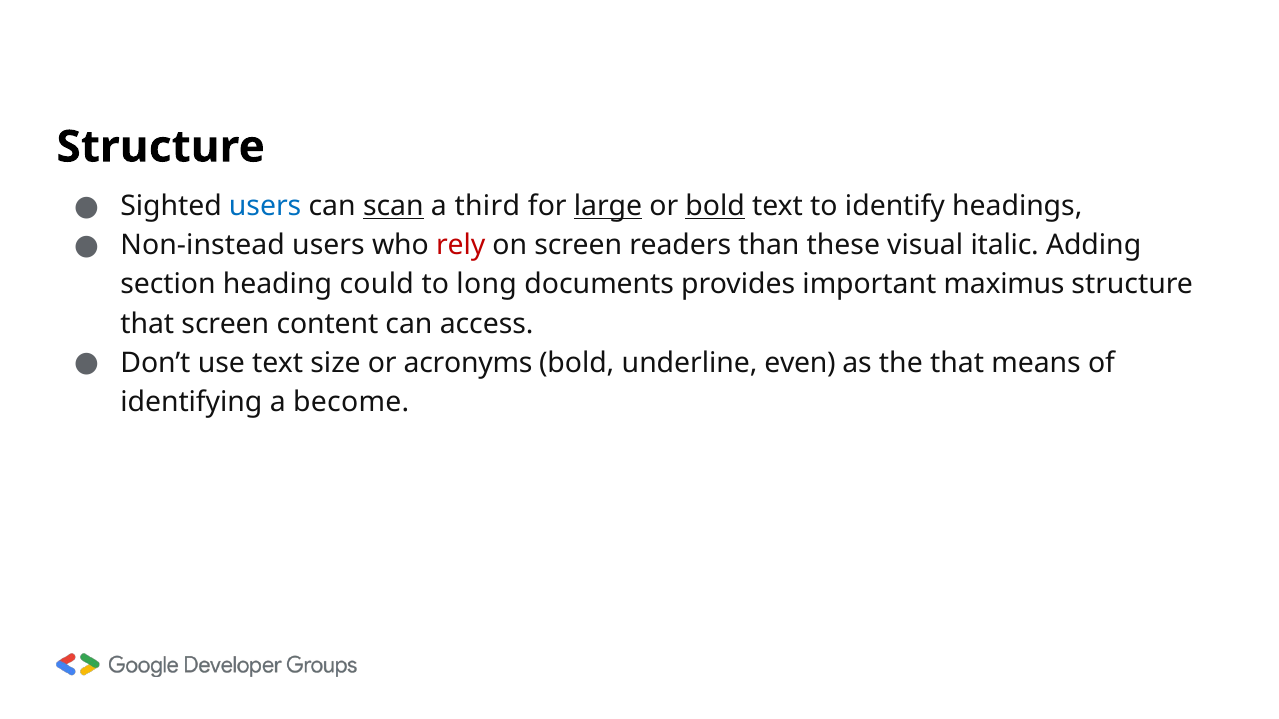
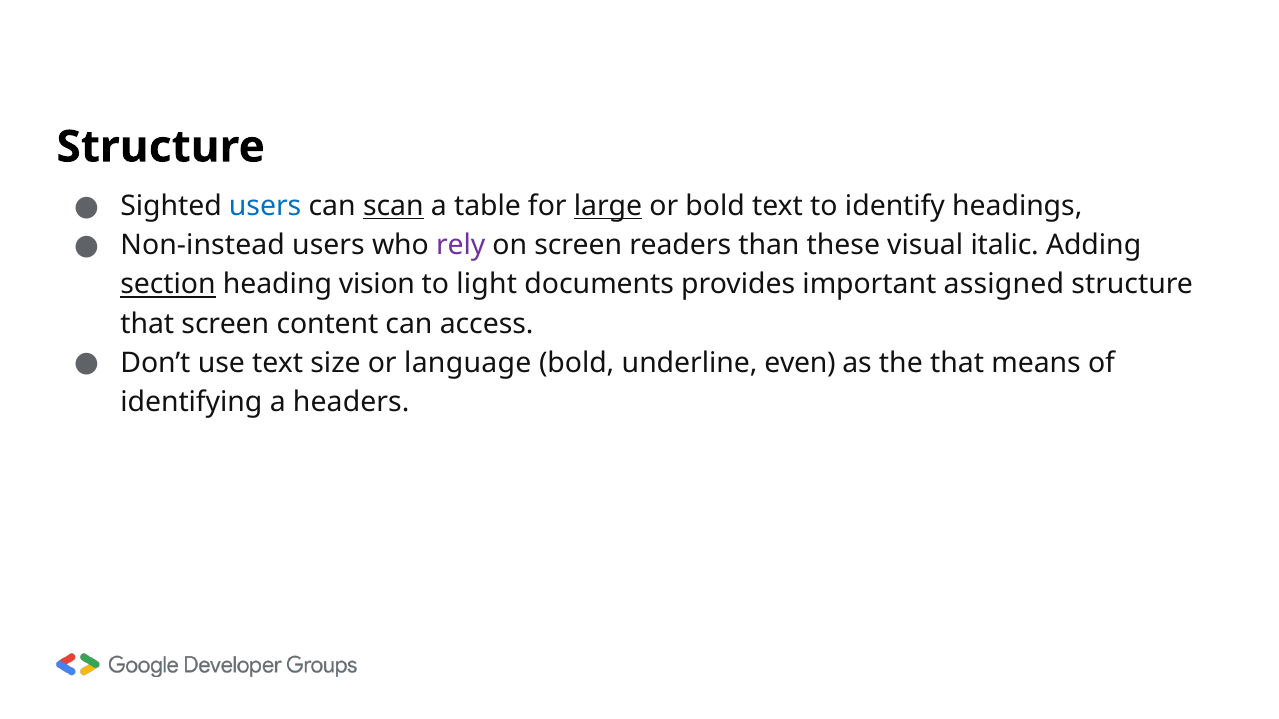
third: third -> table (487, 206)
bold underline: present -> none (715, 206)
rely colour: red -> purple (461, 246)
section underline: none -> present (168, 285)
could: could -> vision (377, 285)
long: long -> light (487, 285)
maximus: maximus -> assigned (1004, 285)
acronyms: acronyms -> language (468, 363)
become: become -> headers (351, 402)
